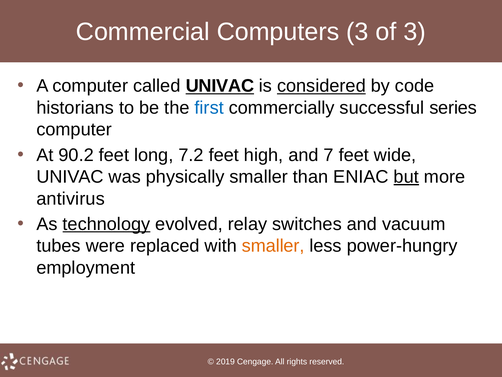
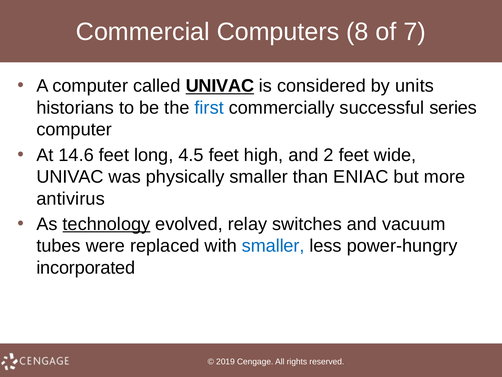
Computers 3: 3 -> 8 (357, 32)
of 3: 3 -> 7 (415, 32)
considered underline: present -> none (321, 86)
code: code -> units (415, 86)
90.2: 90.2 -> 14.6 (76, 155)
7.2: 7.2 -> 4.5 (191, 155)
7: 7 -> 2 (329, 155)
but underline: present -> none (406, 177)
smaller colour: orange -> blue (273, 246)
employment: employment -> incorporated (86, 267)
